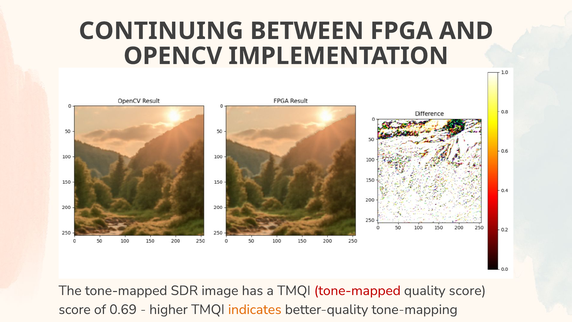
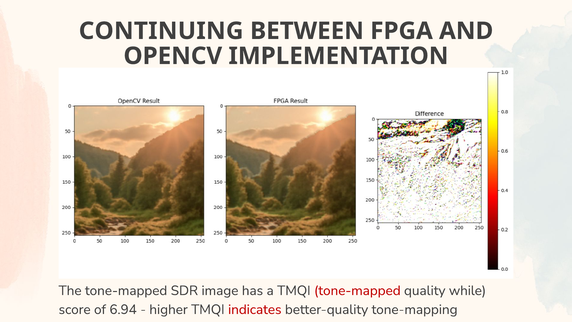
quality score: score -> while (467, 290)
0.69: 0.69 -> 6.94 (123, 309)
indicates colour: orange -> red (255, 309)
